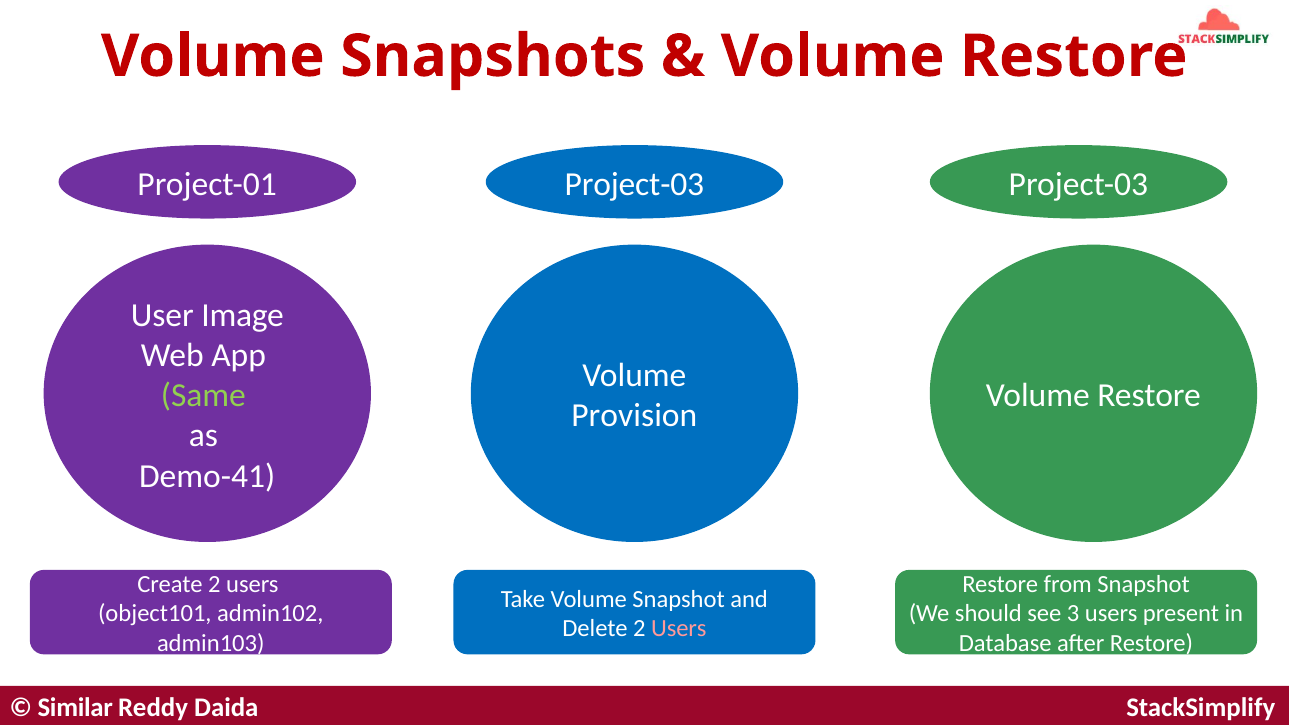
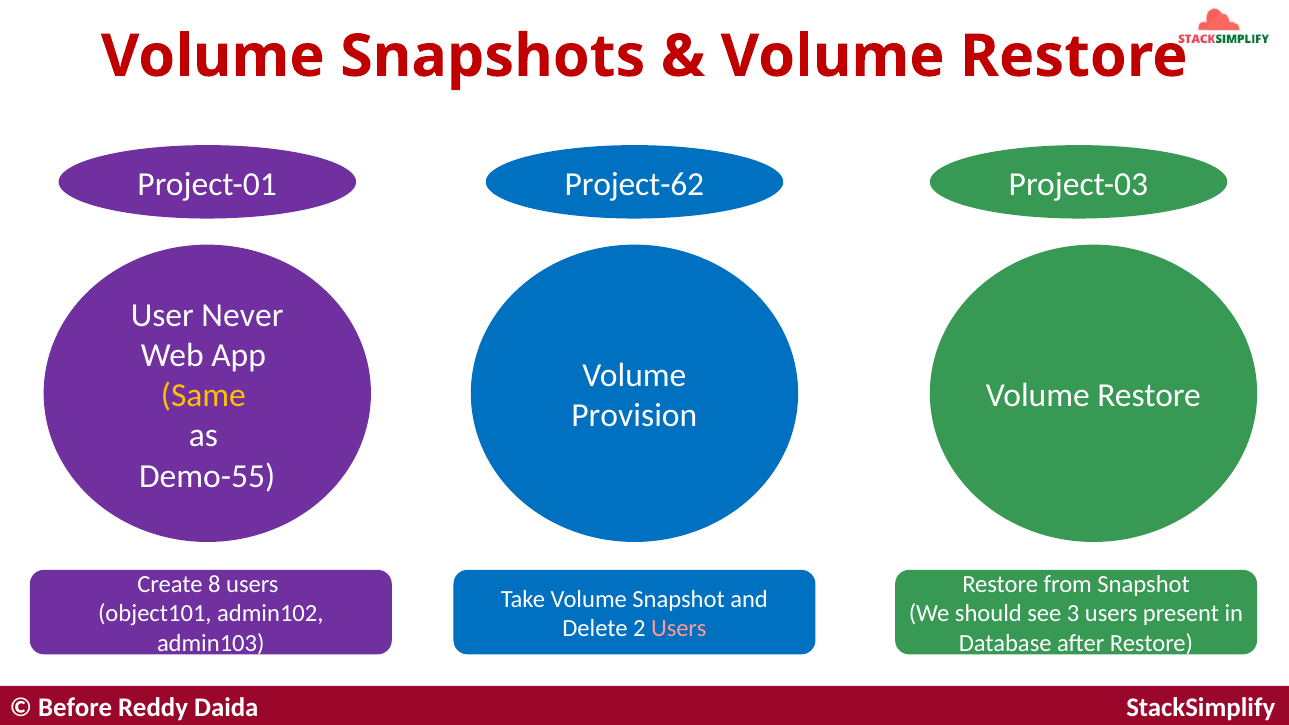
Project-01 Project-03: Project-03 -> Project-62 (634, 184)
Image: Image -> Never (242, 315)
Same colour: light green -> yellow (203, 396)
Demo-41: Demo-41 -> Demo-55 (207, 476)
Create 2: 2 -> 8 (214, 584)
Similar: Similar -> Before (75, 708)
